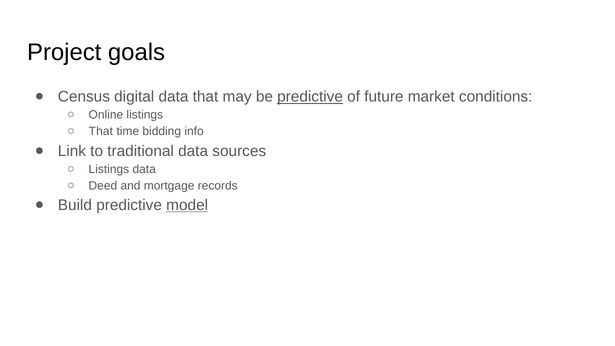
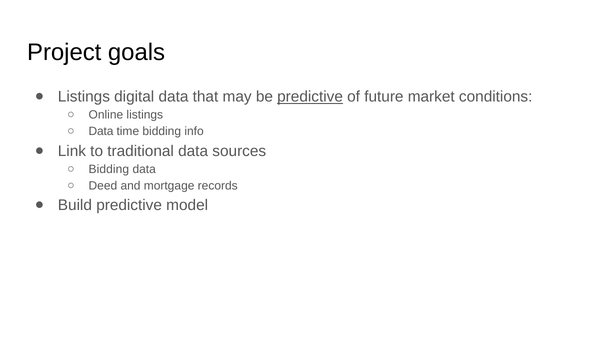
Census: Census -> Listings (84, 97)
That: That -> Data (101, 131)
Listings: Listings -> Bidding (109, 169)
model underline: present -> none (187, 205)
